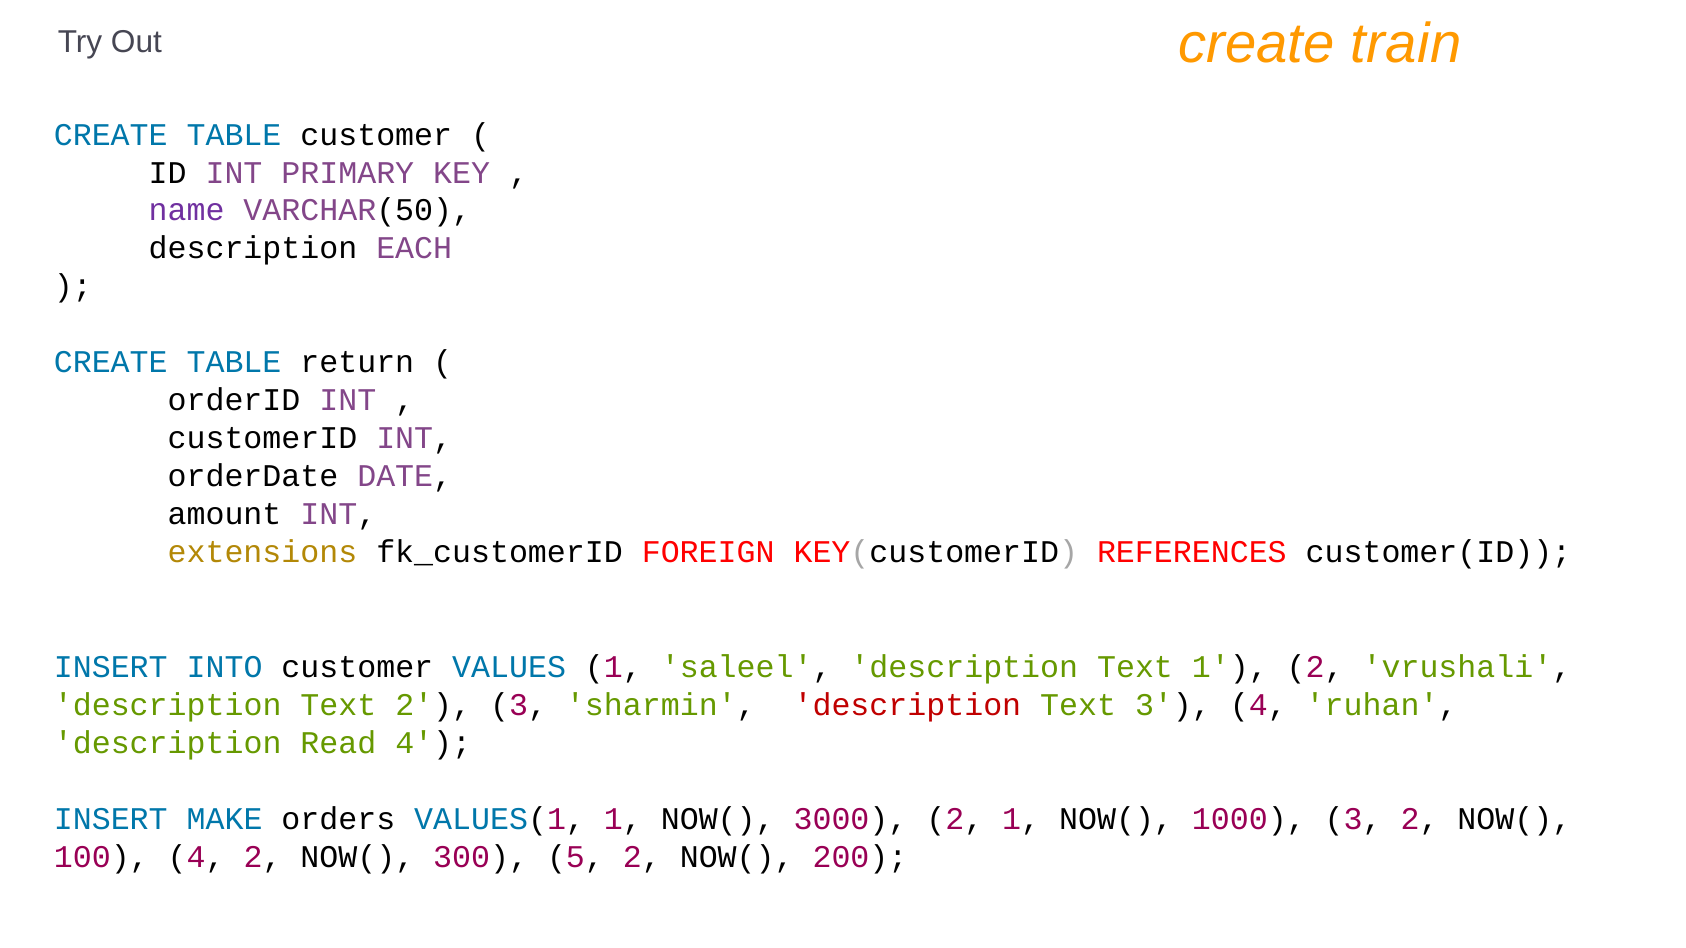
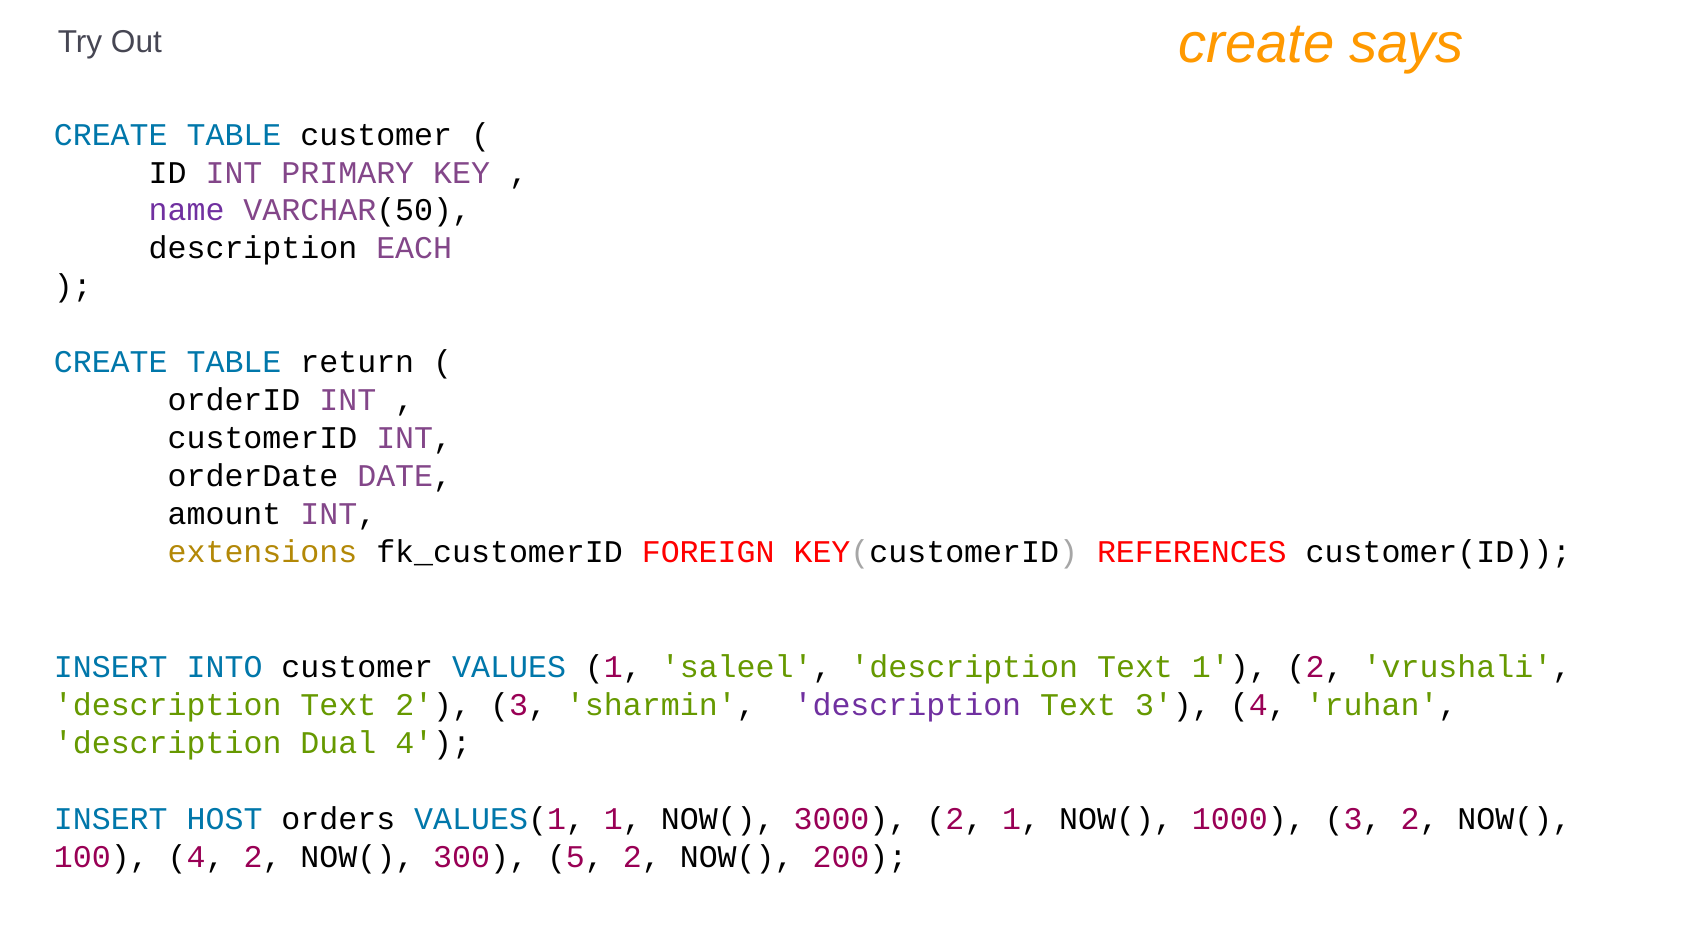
train: train -> says (1407, 44)
description colour: red -> purple (907, 706)
Read: Read -> Dual (338, 744)
MAKE: MAKE -> HOST (225, 819)
